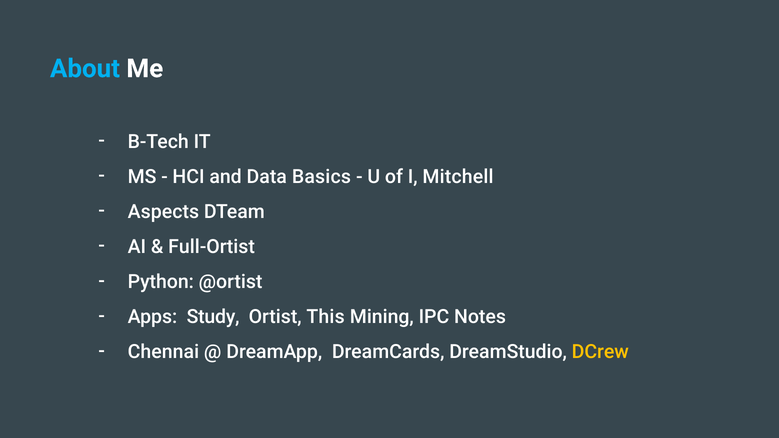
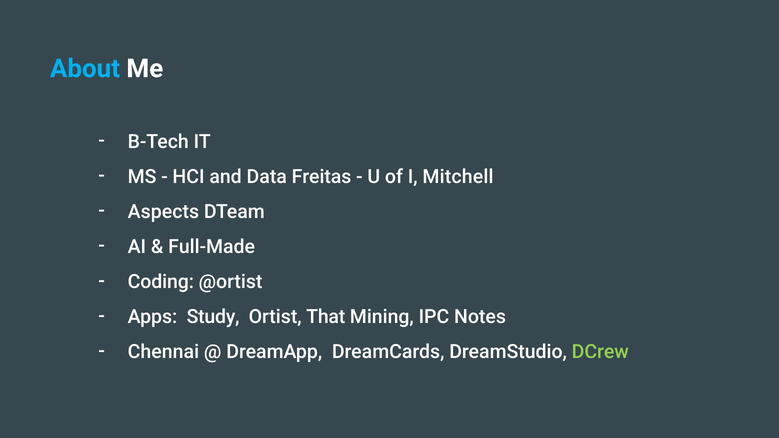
Basics: Basics -> Freitas (322, 177)
Full-Ortist: Full-Ortist -> Full-Made (212, 247)
Python: Python -> Coding (161, 282)
This: This -> That (326, 317)
DCrew colour: yellow -> light green (600, 352)
